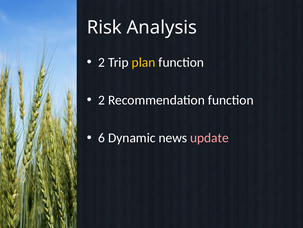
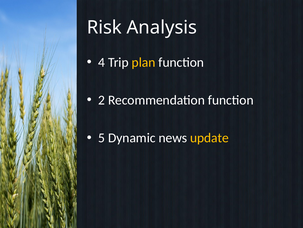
2: 2 -> 4 (102, 62)
6: 6 -> 5 (102, 138)
update colour: pink -> yellow (209, 138)
